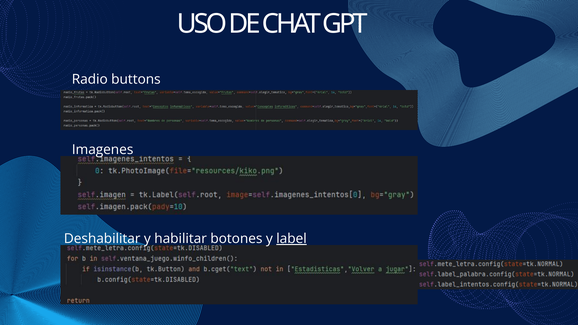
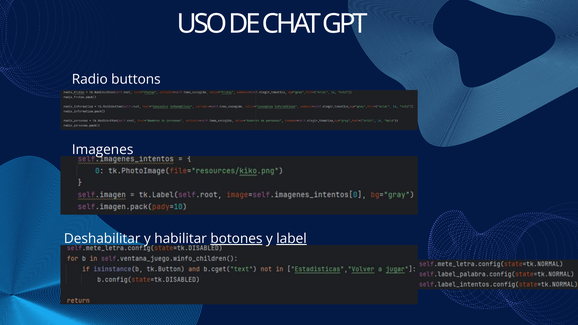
botones underline: none -> present (236, 239)
